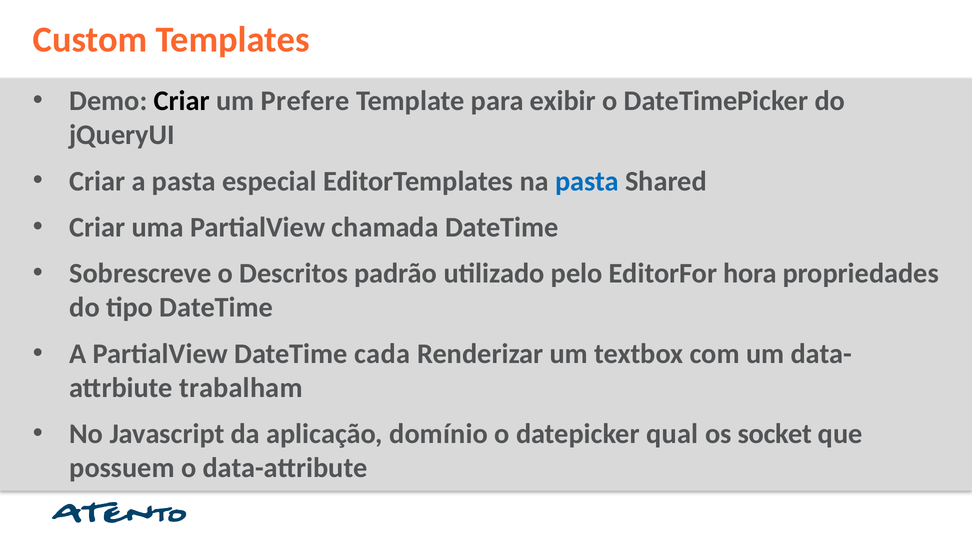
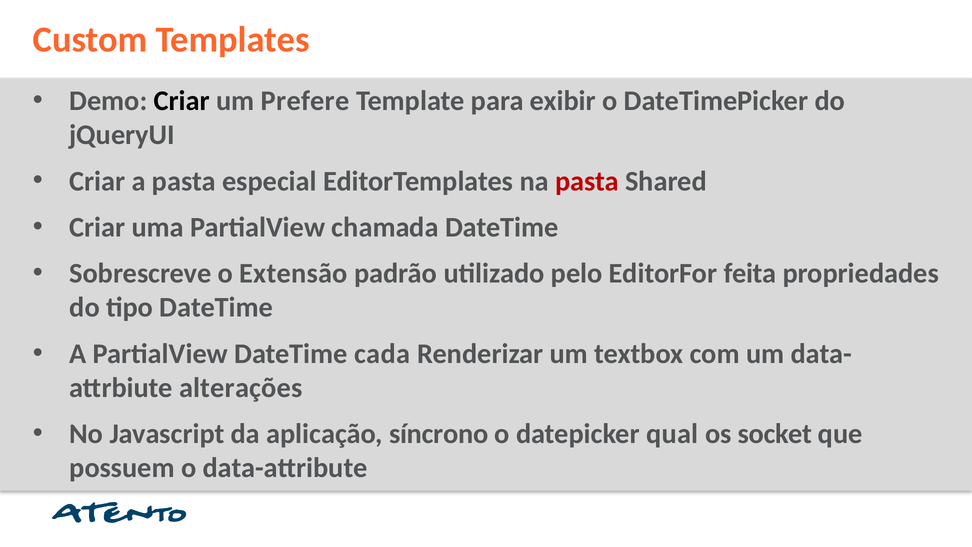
pasta colour: blue -> red (587, 181)
Descritos: Descritos -> Extensão (293, 273)
hora: hora -> feita (750, 273)
trabalham: trabalham -> alterações (241, 388)
domínio: domínio -> síncrono (439, 434)
